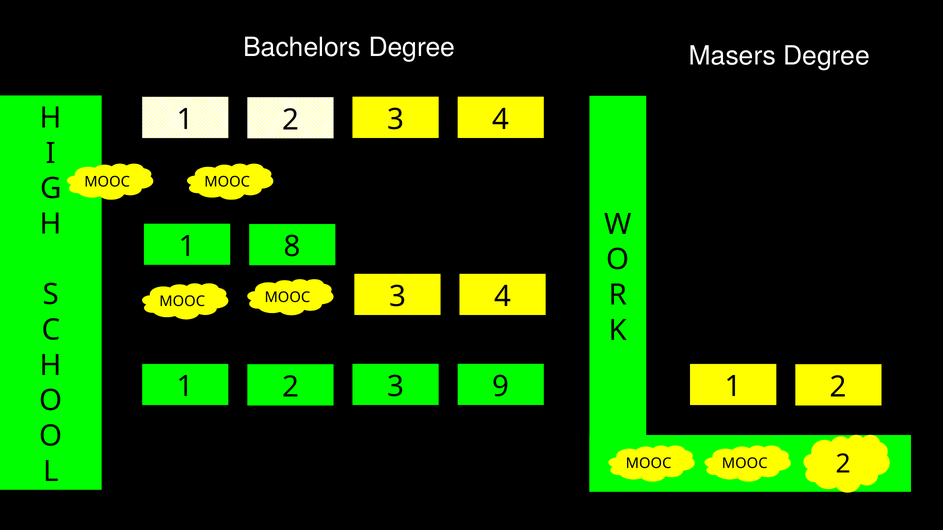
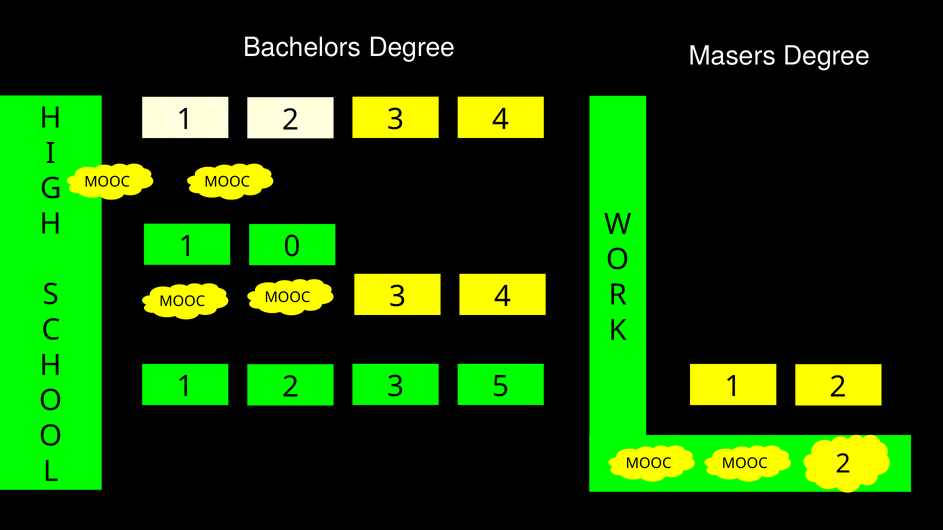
8: 8 -> 0 (292, 247)
9: 9 -> 5 (501, 387)
